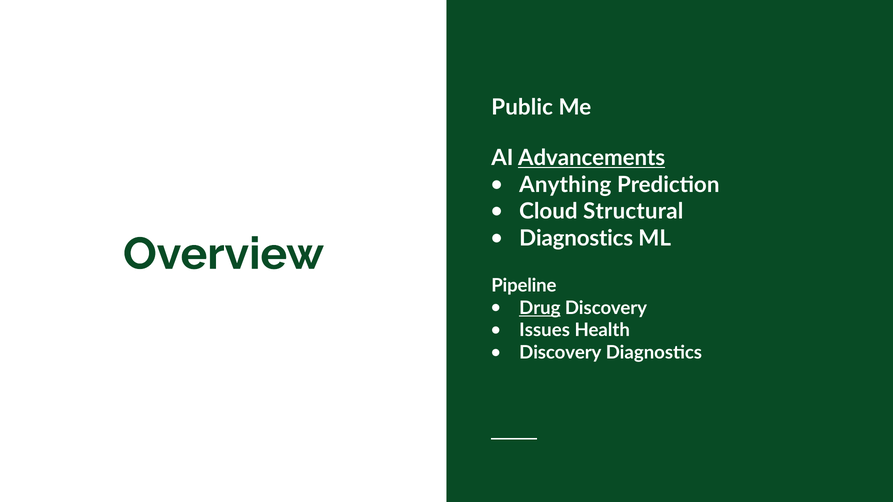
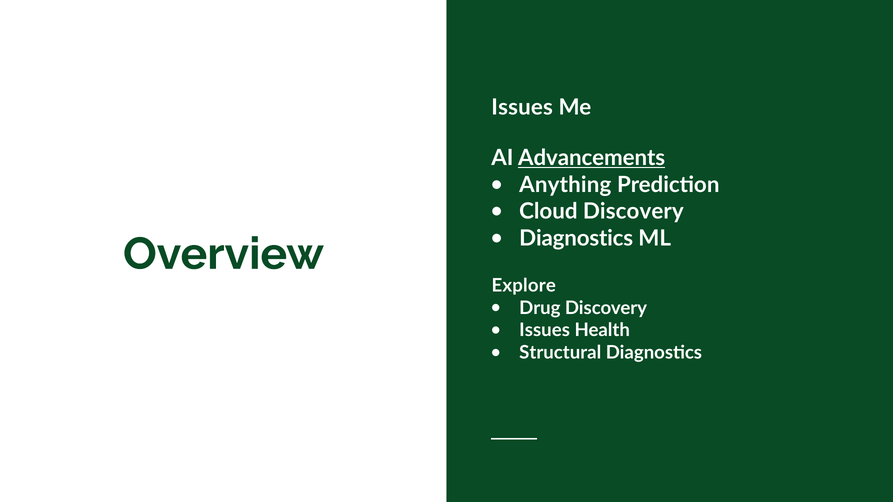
Public: Public -> Issues (522, 107)
Cloud Structural: Structural -> Discovery (633, 212)
Pipeline: Pipeline -> Explore (524, 286)
Drug underline: present -> none (540, 308)
Discovery: Discovery -> Structural (560, 353)
